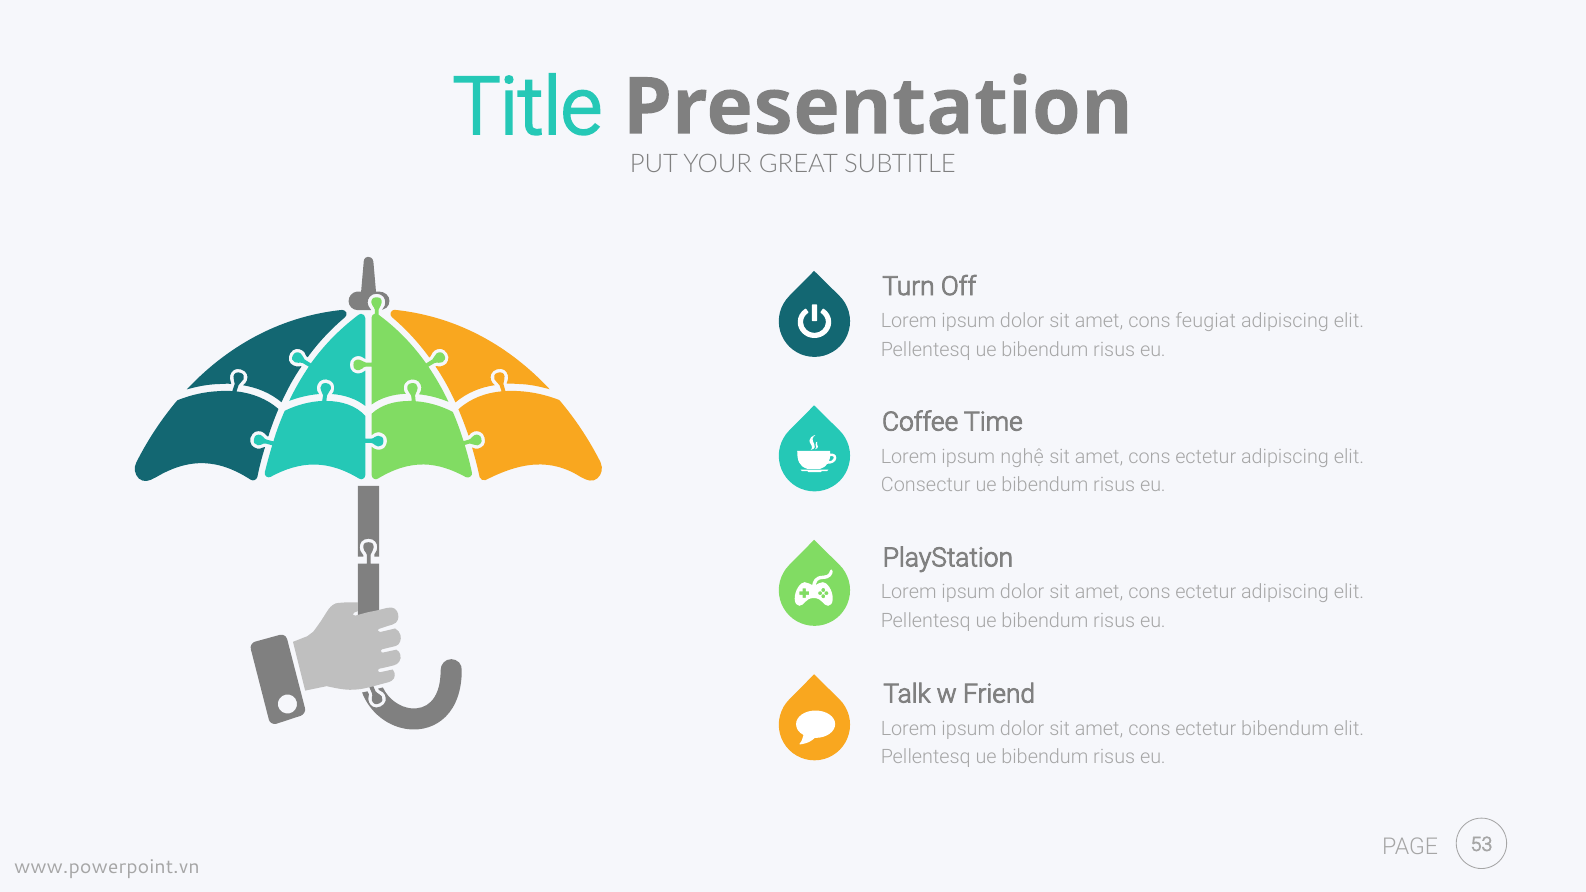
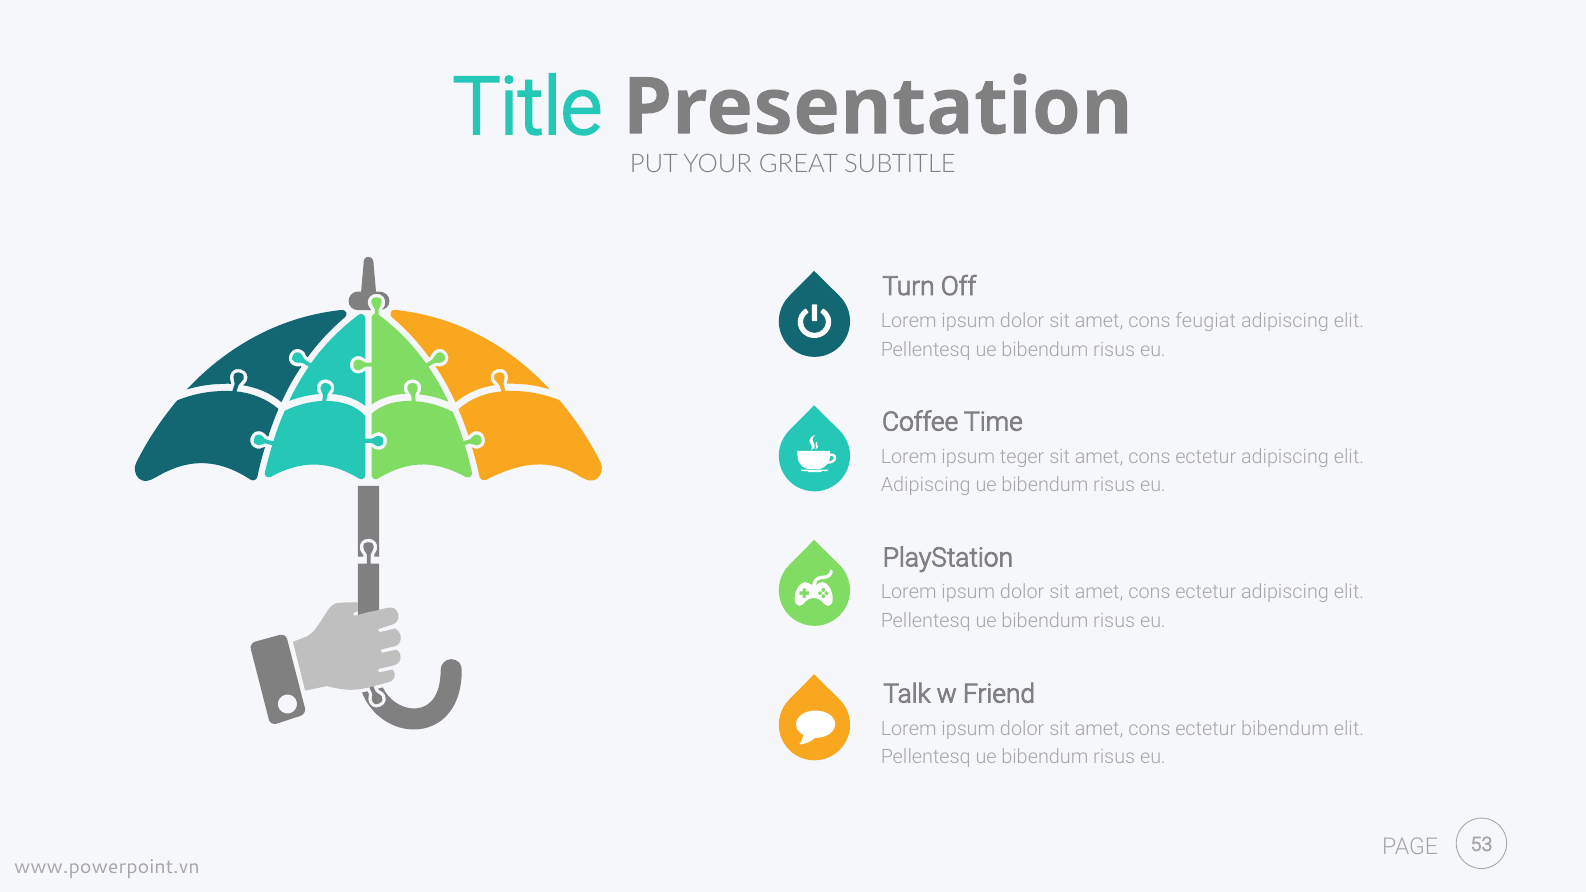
nghệ: nghệ -> teger (1022, 457)
Consectur: Consectur -> Adipiscing (926, 485)
